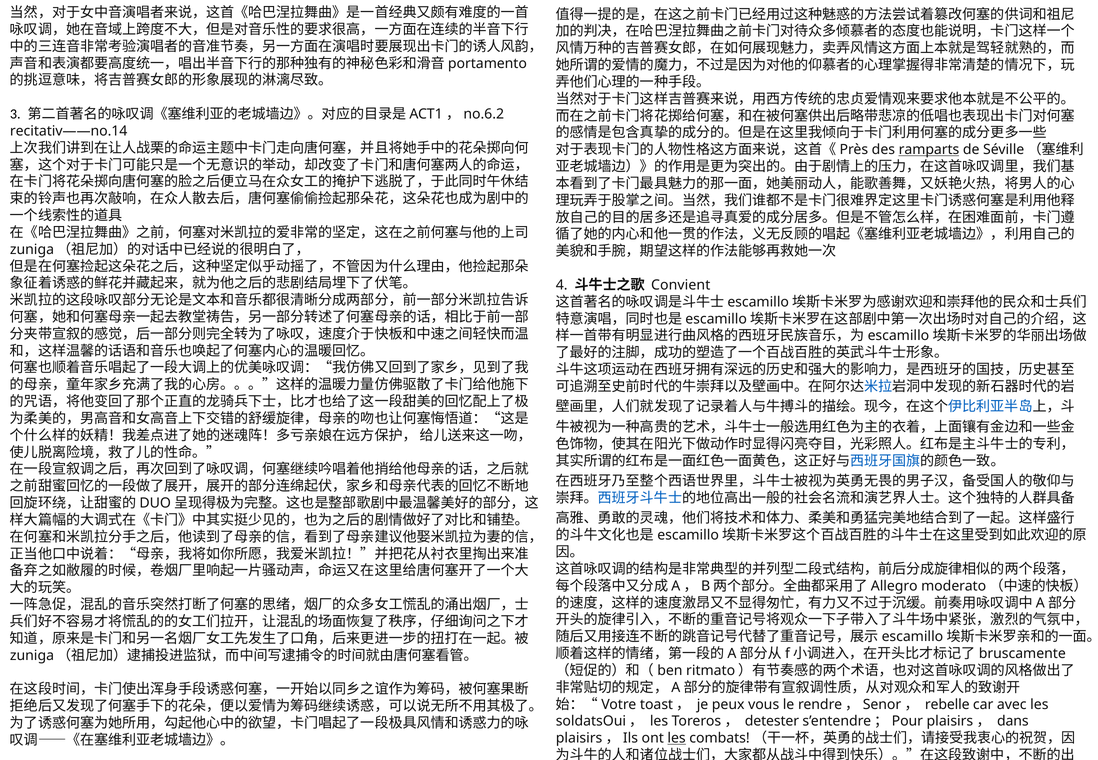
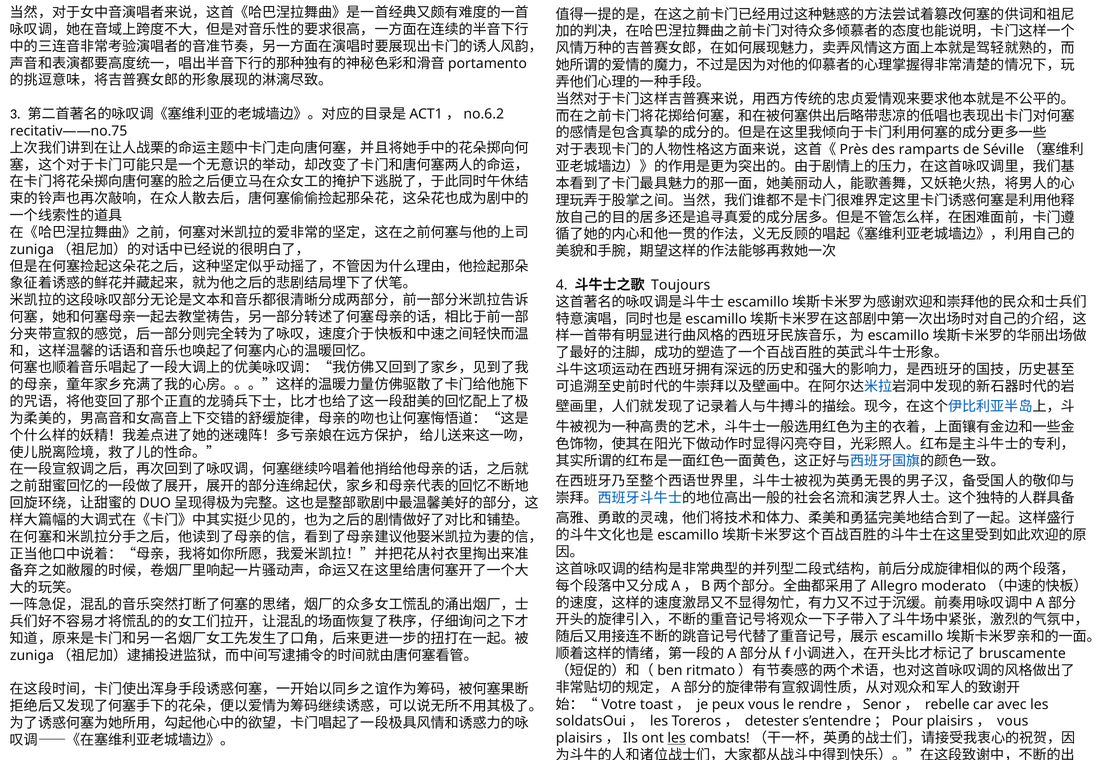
recitativ——no.14: recitativ——no.14 -> recitativ——no.75 (69, 131)
ramparts underline: present -> none (929, 150)
Convient: Convient -> Toujours (681, 285)
plaisirs， dans: dans -> vous (1013, 721)
